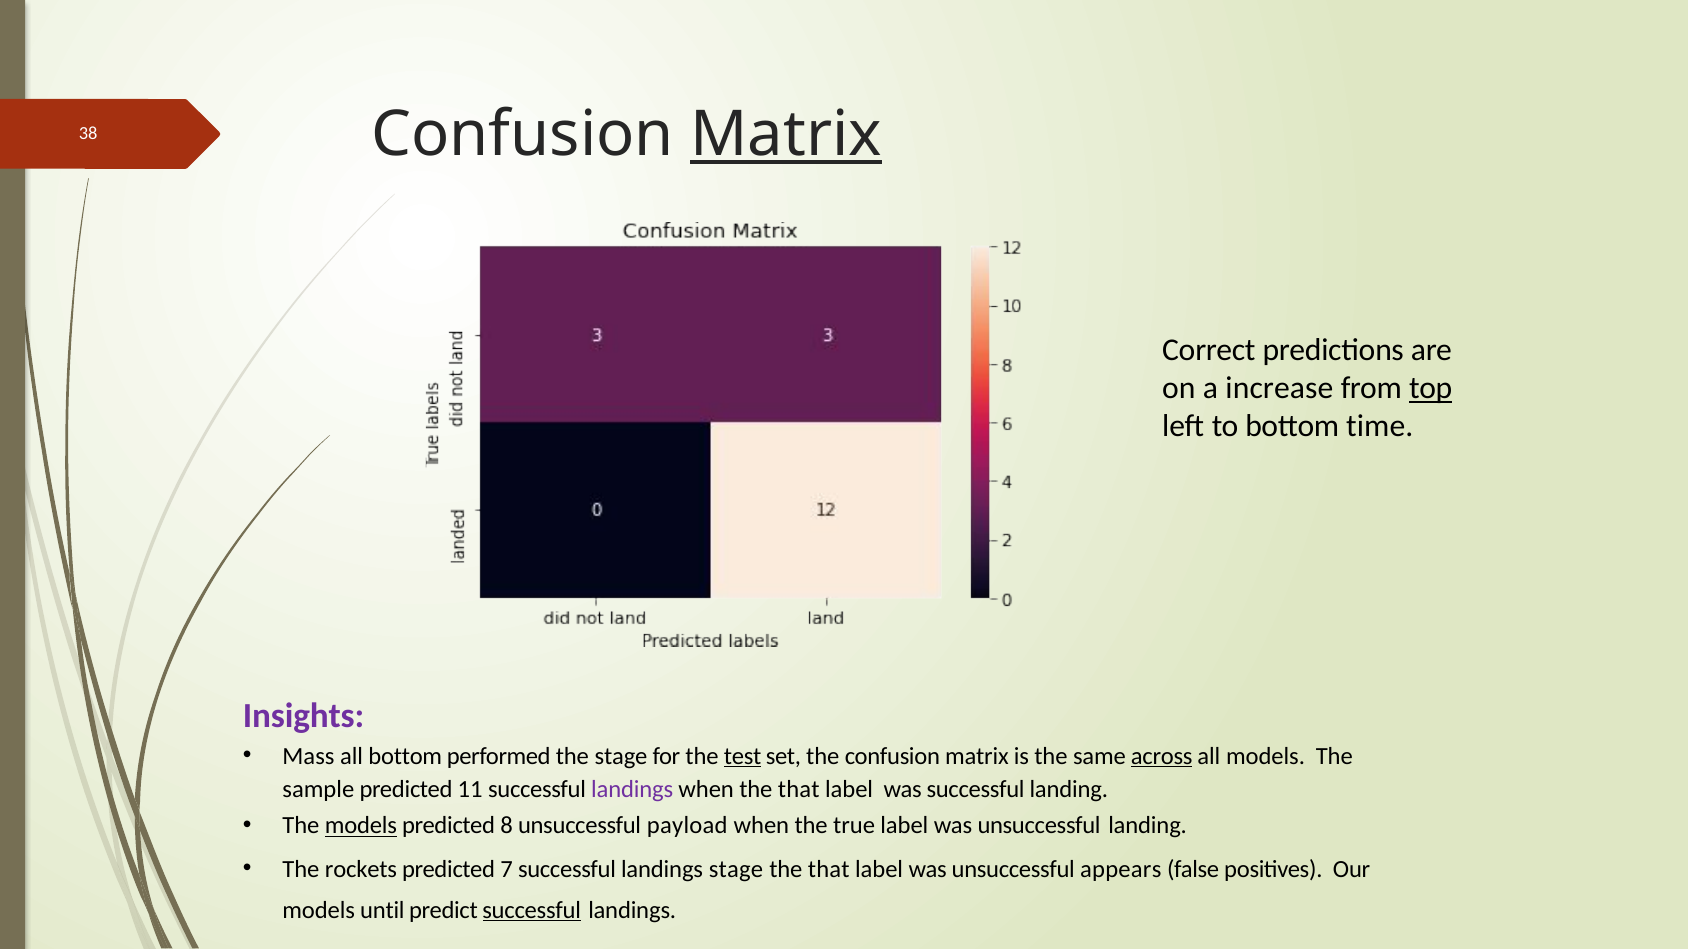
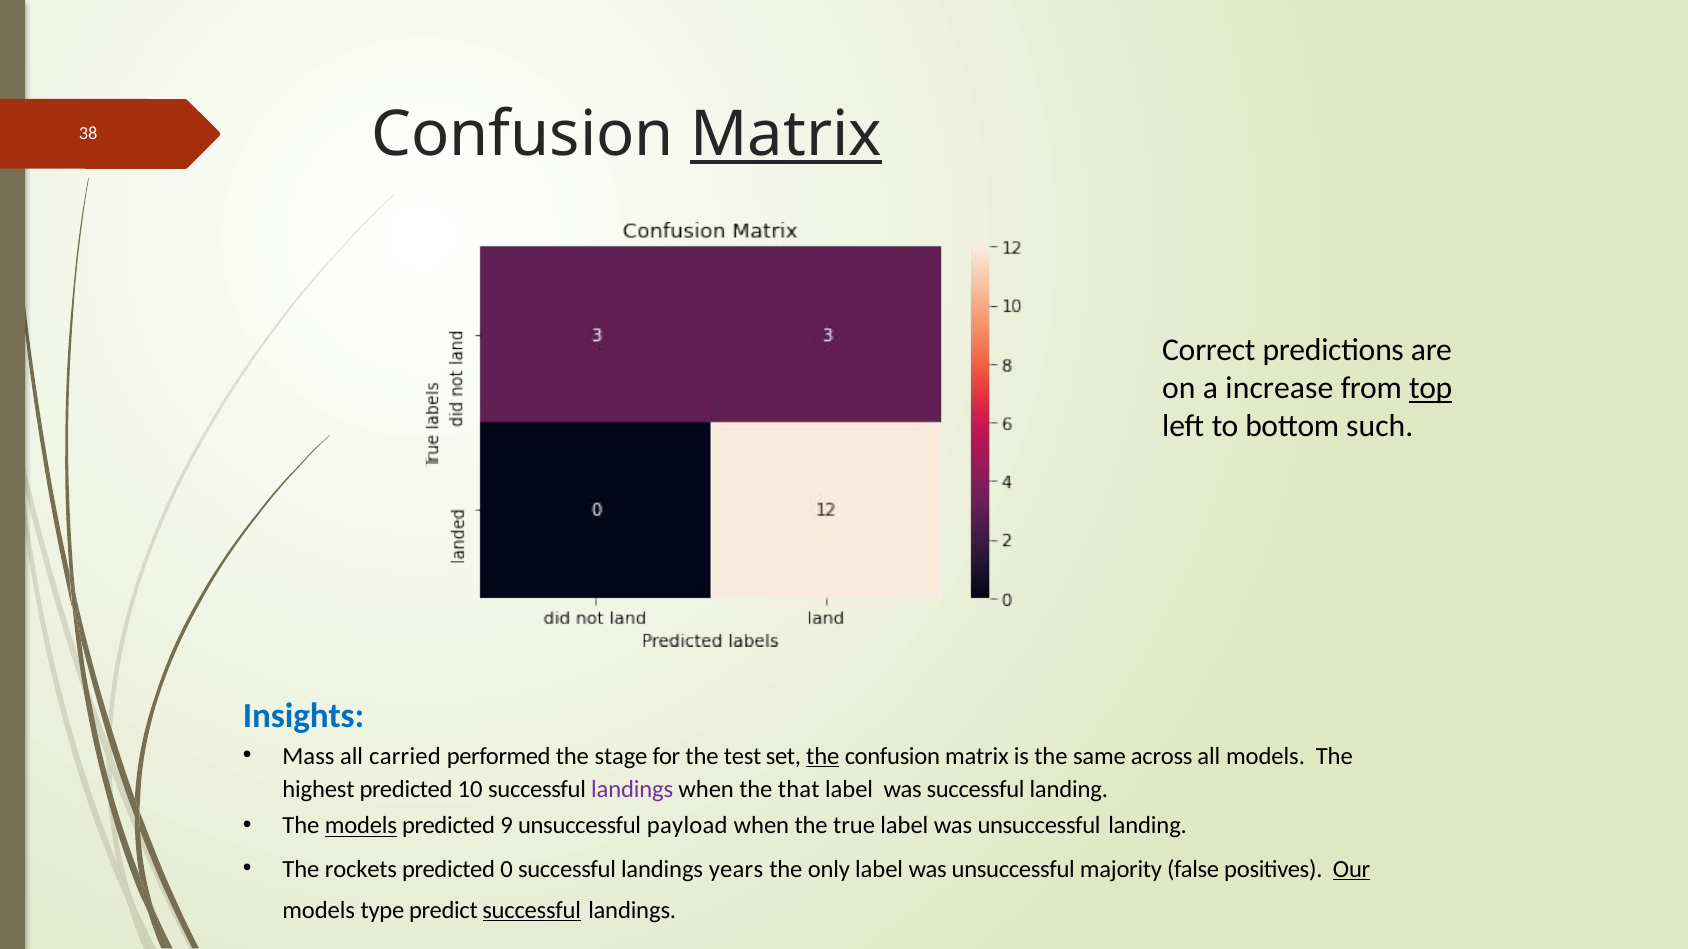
time: time -> such (1380, 426)
Insights colour: purple -> blue (304, 716)
all bottom: bottom -> carried (405, 756)
test underline: present -> none (743, 756)
the underline: none -> present (823, 756)
across underline: present -> none (1162, 756)
sample: sample -> highest (318, 790)
11: 11 -> 10 (470, 790)
8: 8 -> 9 (506, 826)
7: 7 -> 0 (506, 870)
landings stage: stage -> years (736, 870)
that: that -> only (829, 870)
appears: appears -> majority (1121, 870)
Our underline: none -> present (1352, 870)
until: until -> type (382, 911)
